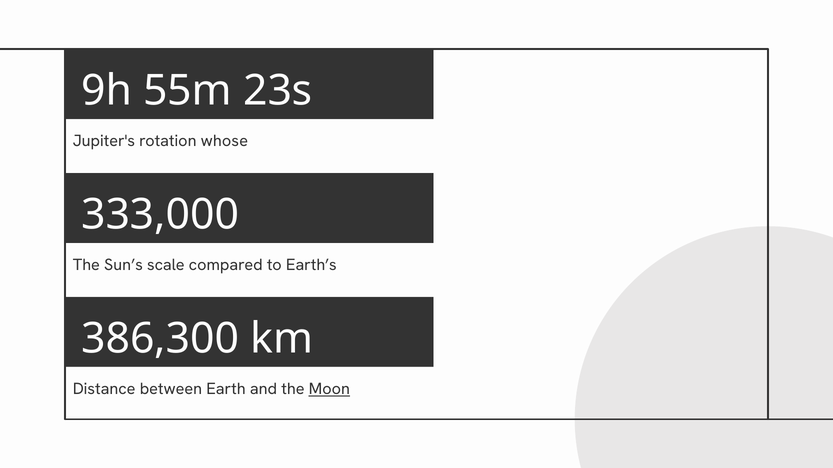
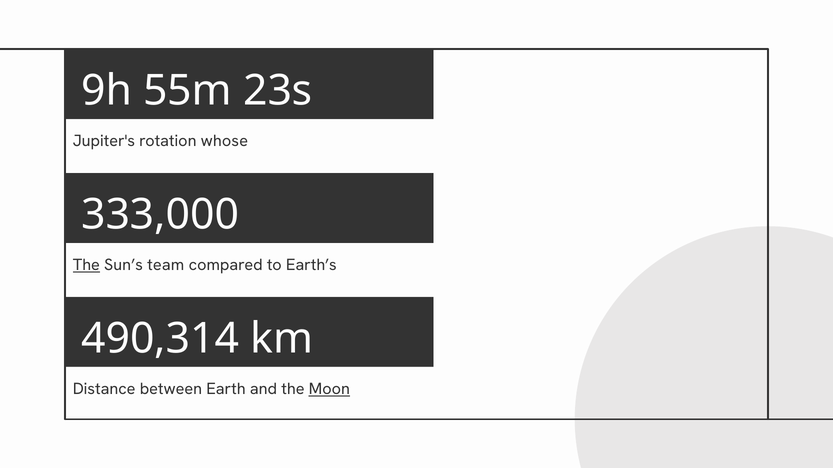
The underline: none -> present (86, 265)
scale: scale -> team (166, 265)
386,300: 386,300 -> 490,314 (160, 339)
